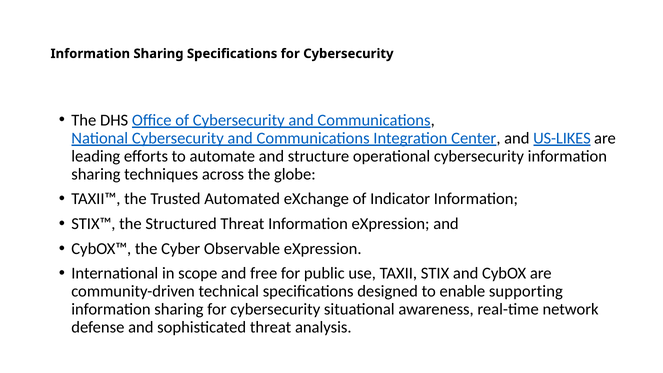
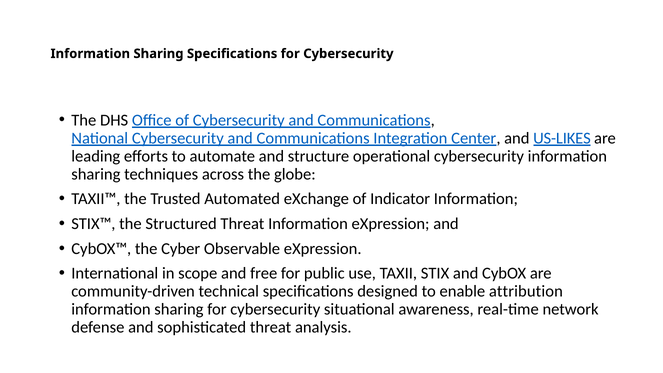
supporting: supporting -> attribution (526, 291)
